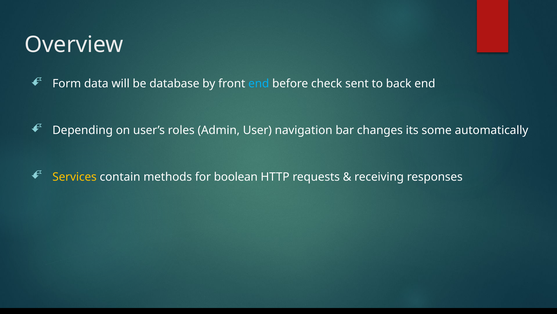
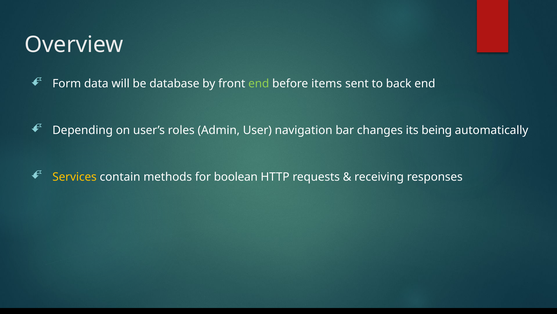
end colour: light blue -> light green (259, 84)
check: check -> items (327, 84)
some: some -> being (437, 130)
